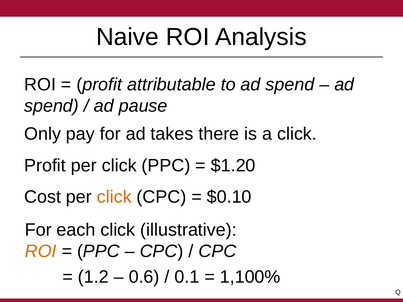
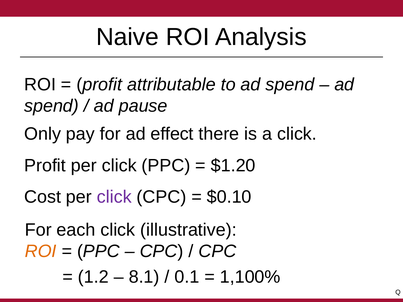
takes: takes -> effect (172, 134)
click colour: orange -> purple (114, 197)
0.6: 0.6 -> 8.1 (144, 277)
